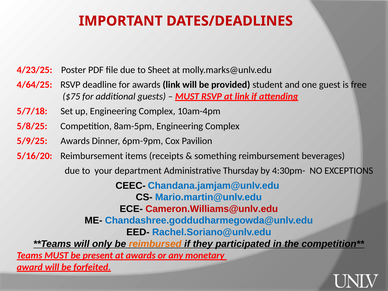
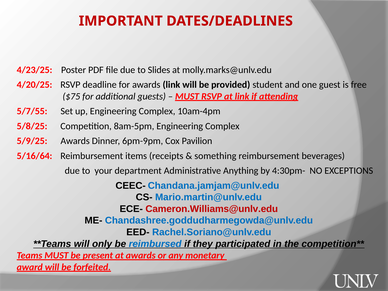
Sheet: Sheet -> Slides (159, 70)
4/64/25: 4/64/25 -> 4/20/25 (35, 85)
5/7/18: 5/7/18 -> 5/7/55 (32, 111)
5/16/20: 5/16/20 -> 5/16/64 (35, 156)
Thursday: Thursday -> Anything (241, 171)
reimbursed colour: orange -> blue (155, 244)
